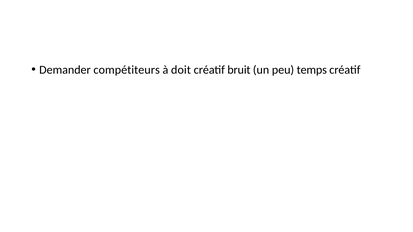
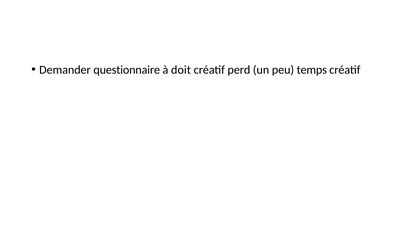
compétiteurs: compétiteurs -> questionnaire (127, 70)
bruit: bruit -> perd (239, 70)
